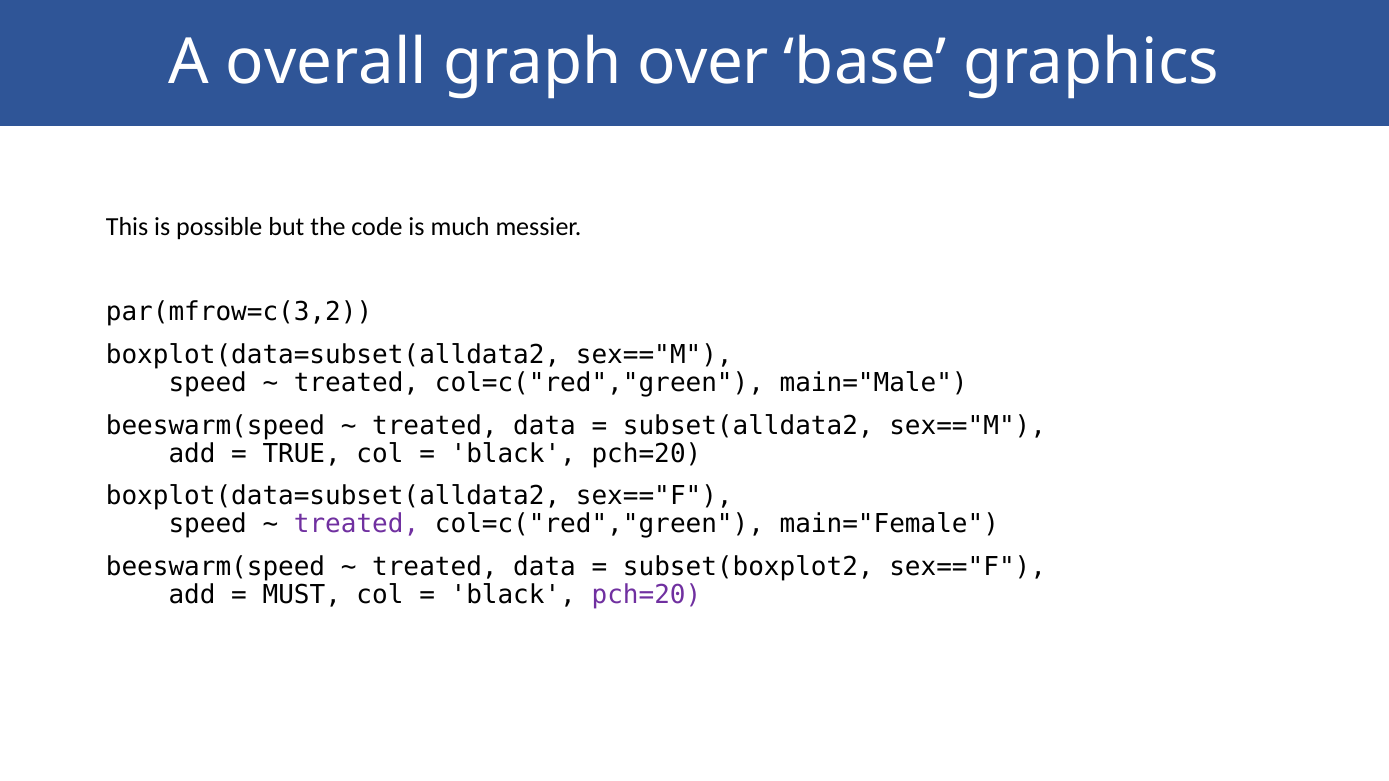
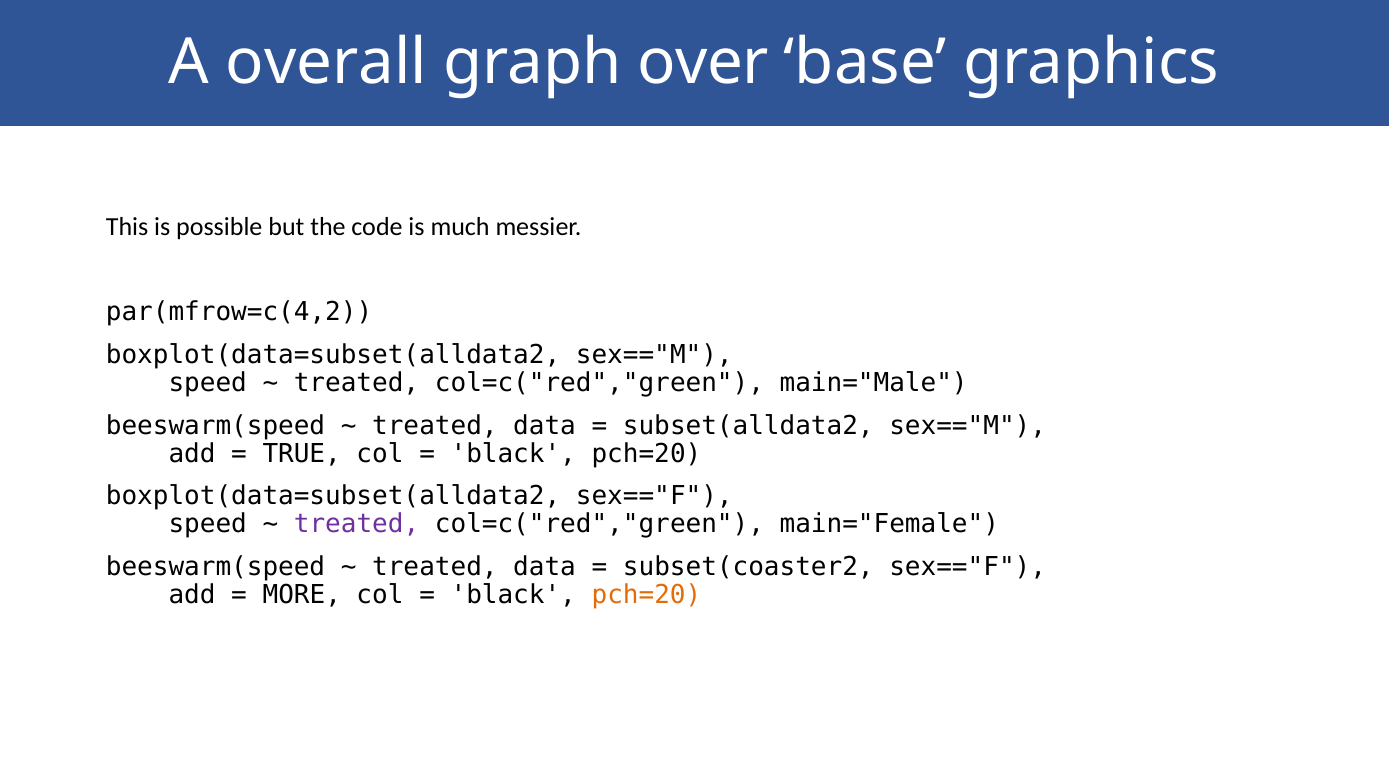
par(mfrow=c(3,2: par(mfrow=c(3,2 -> par(mfrow=c(4,2 (239, 312)
subset(boxplot2: subset(boxplot2 -> subset(coaster2 (748, 567)
MUST: MUST -> MORE (302, 595)
pch=20 colour: purple -> orange (646, 595)
